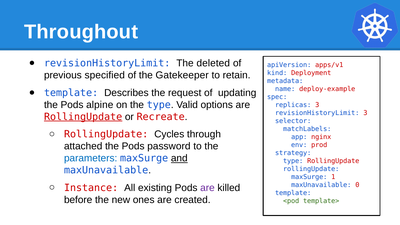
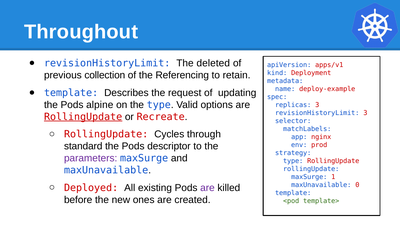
specified: specified -> collection (105, 75)
Gatekeeper: Gatekeeper -> Referencing (182, 75)
attached: attached -> standard (83, 146)
password: password -> descriptor (169, 146)
parameters colour: blue -> purple (91, 158)
and underline: present -> none (179, 158)
Instance: Instance -> Deployed (91, 188)
